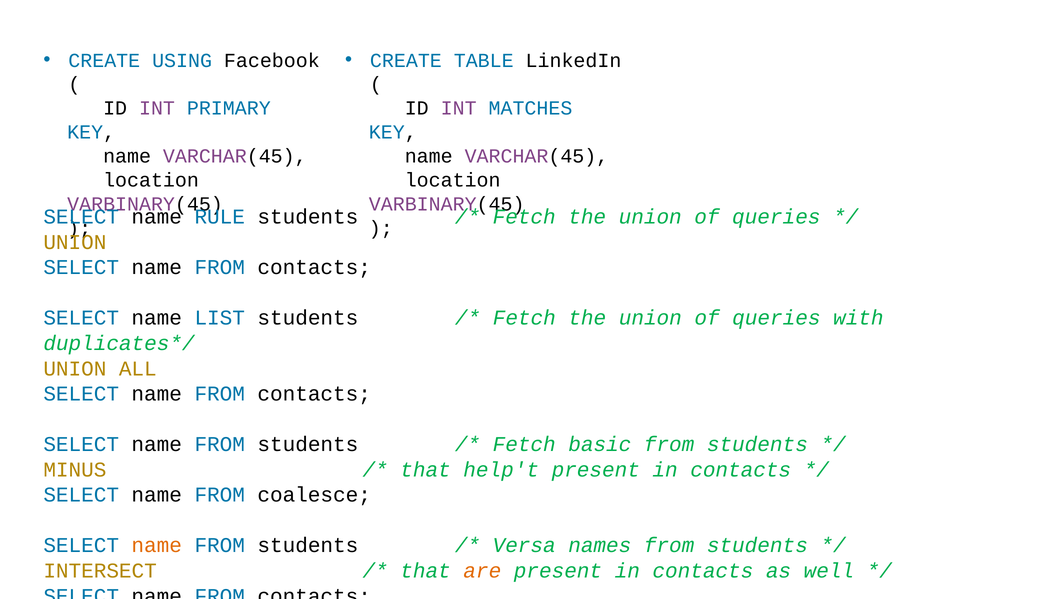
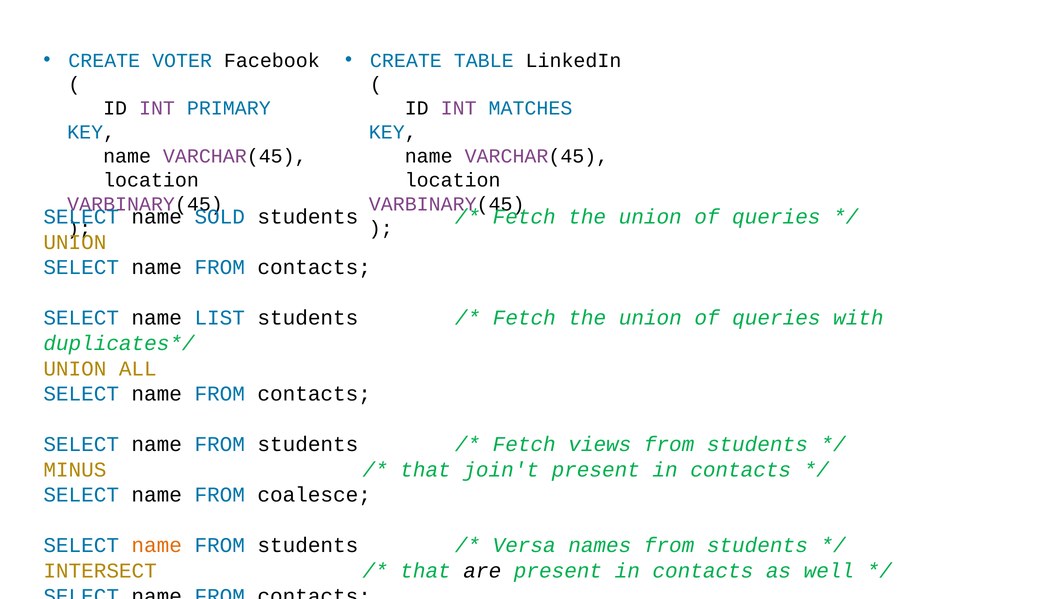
USING: USING -> VOTER (182, 60)
RULE: RULE -> SOLD (220, 217)
basic: basic -> views (600, 444)
help't: help't -> join't (501, 469)
are colour: orange -> black (482, 570)
